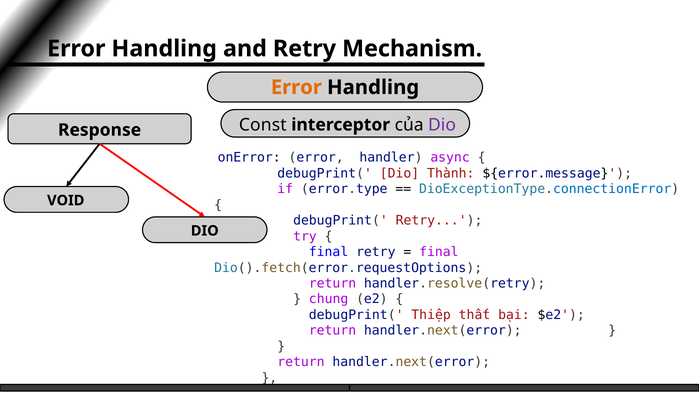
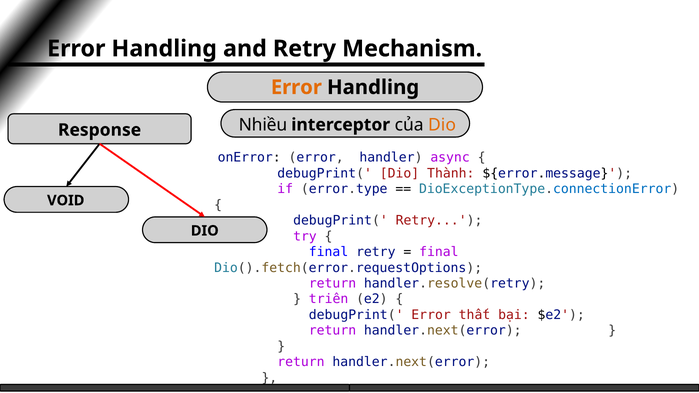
Const: Const -> Nhiều (263, 125)
Dio colour: purple -> orange (442, 125)
chung: chung -> triển (329, 299)
debugPrint( Thiệp: Thiệp -> Error (431, 315)
